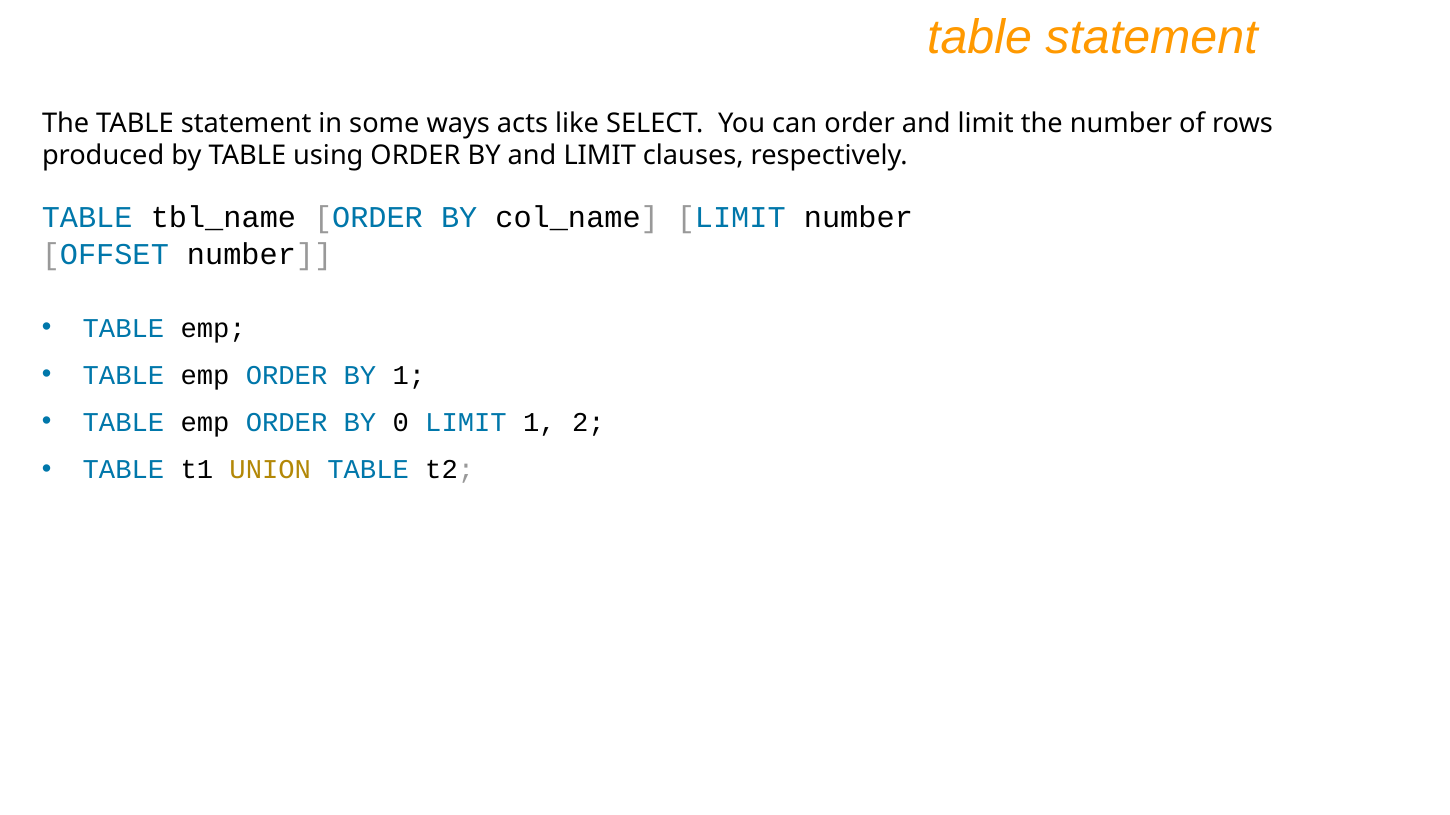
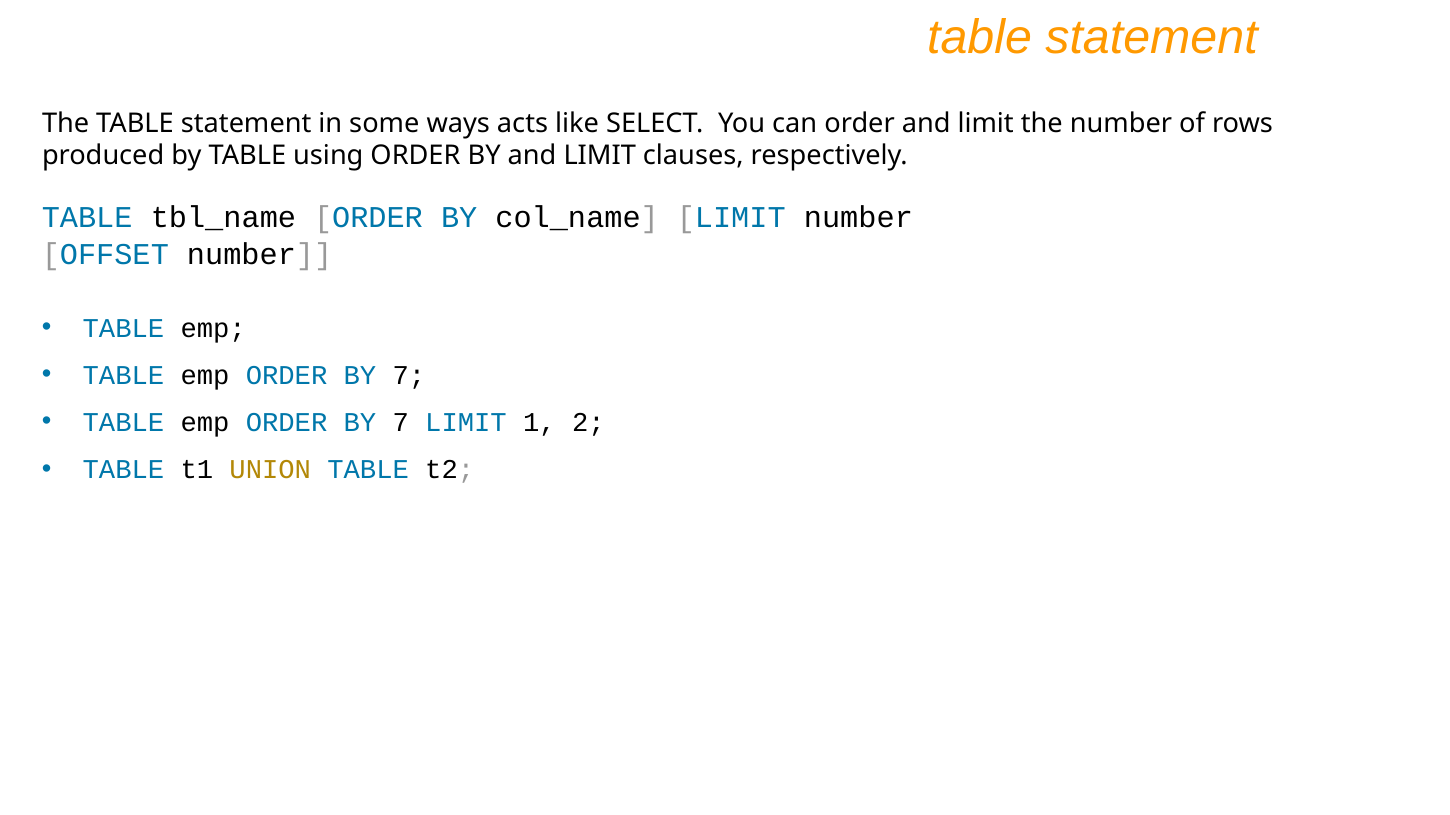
1: 1 -> 7 (409, 376)
0: 0 -> 7 (401, 423)
